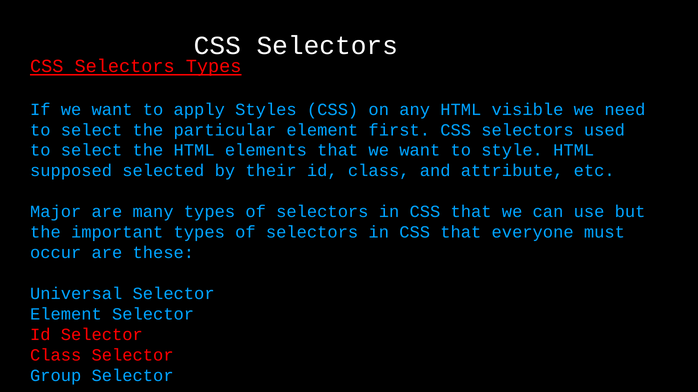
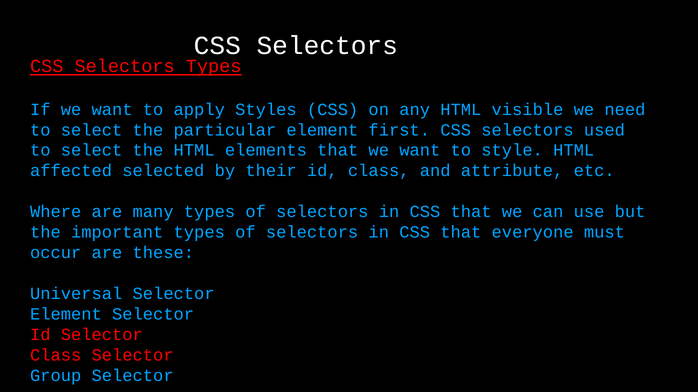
supposed: supposed -> affected (71, 171)
Major: Major -> Where (56, 212)
